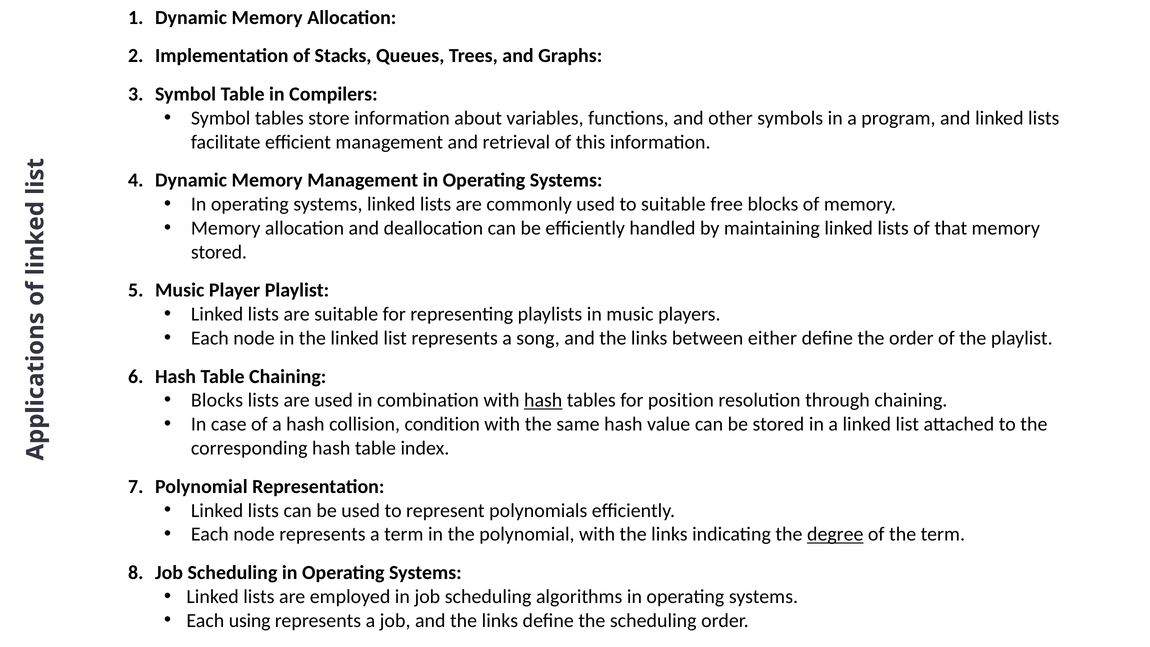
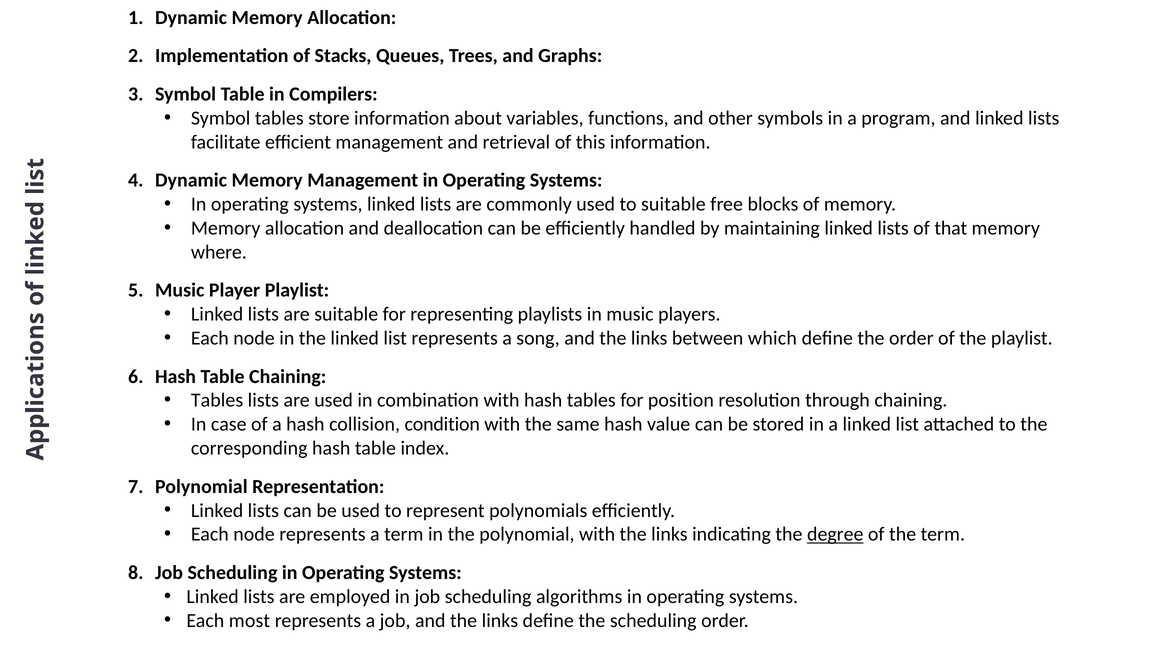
stored: stored -> where (219, 252)
either: either -> which (772, 338)
Blocks: Blocks -> Tables (217, 400)
hash underline: present -> none (543, 400)
using: using -> most (249, 620)
